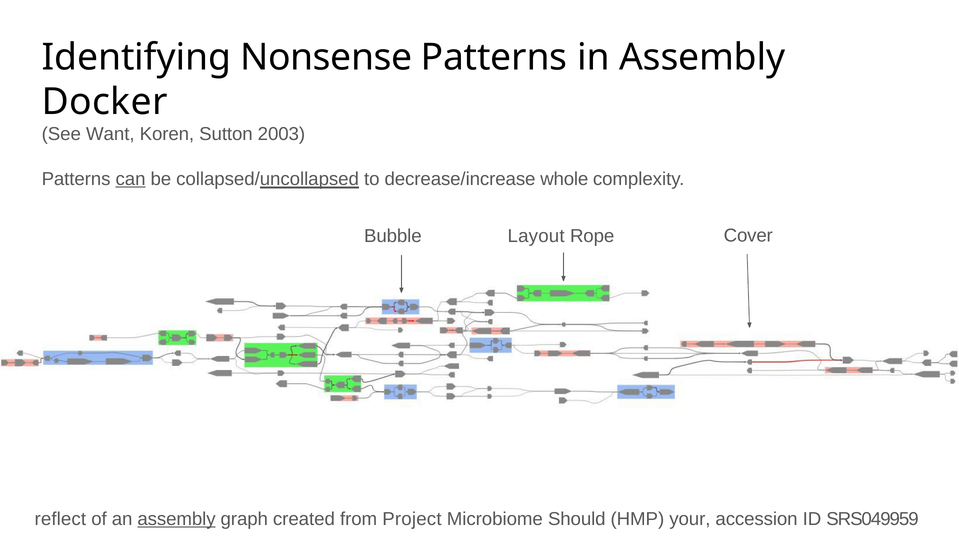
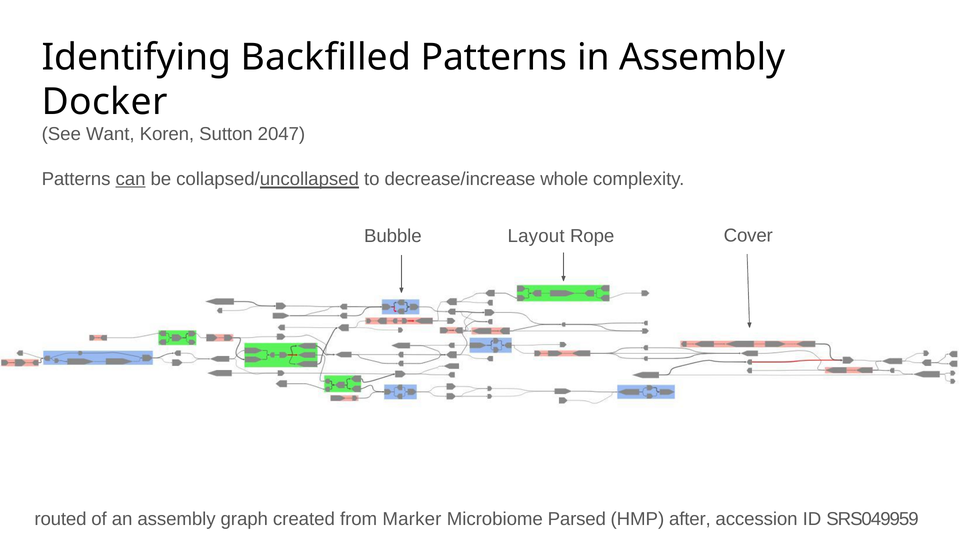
Nonsense: Nonsense -> Backfilled (326, 57)
2003: 2003 -> 2047 (281, 134)
reflect: reflect -> routed (61, 520)
assembly underline: present -> none (177, 520)
Project: Project -> Marker (412, 520)
Should: Should -> Parsed (577, 520)
your: your -> after (690, 520)
